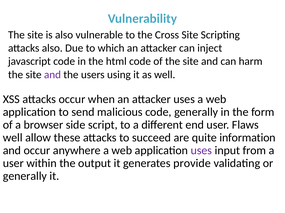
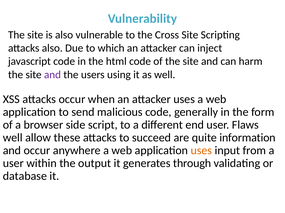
uses colour: purple -> orange (201, 151)
provide: provide -> through (192, 164)
generally: generally -> database (25, 177)
